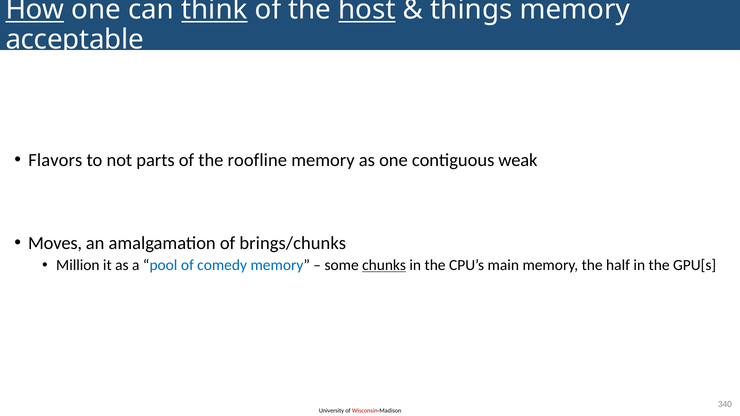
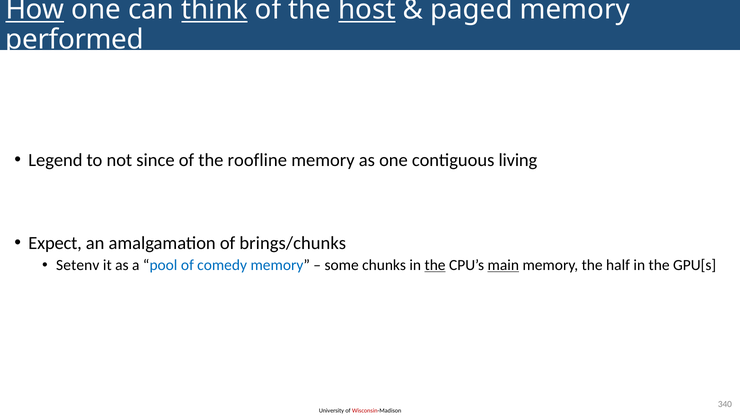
things: things -> paged (471, 10)
acceptable: acceptable -> performed (75, 40)
Flavors: Flavors -> Legend (55, 160)
parts: parts -> since (155, 160)
weak: weak -> living (518, 160)
Moves: Moves -> Expect (55, 243)
Million: Million -> Setenv (78, 265)
chunks underline: present -> none (384, 265)
the underline: none -> present (435, 265)
main underline: none -> present (503, 265)
